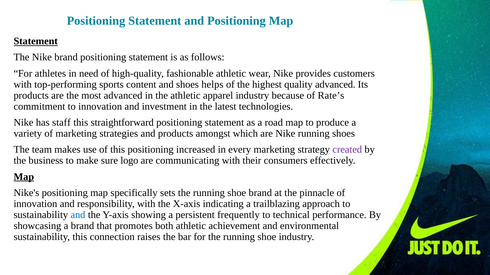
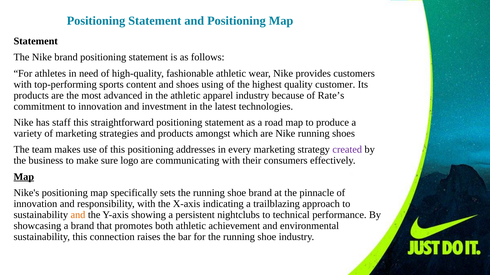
Statement underline: present -> none (36, 41)
helps: helps -> using (212, 85)
quality advanced: advanced -> customer (335, 85)
increased: increased -> addresses (196, 150)
and colour: blue -> orange (78, 215)
frequently: frequently -> nightclubs (239, 215)
